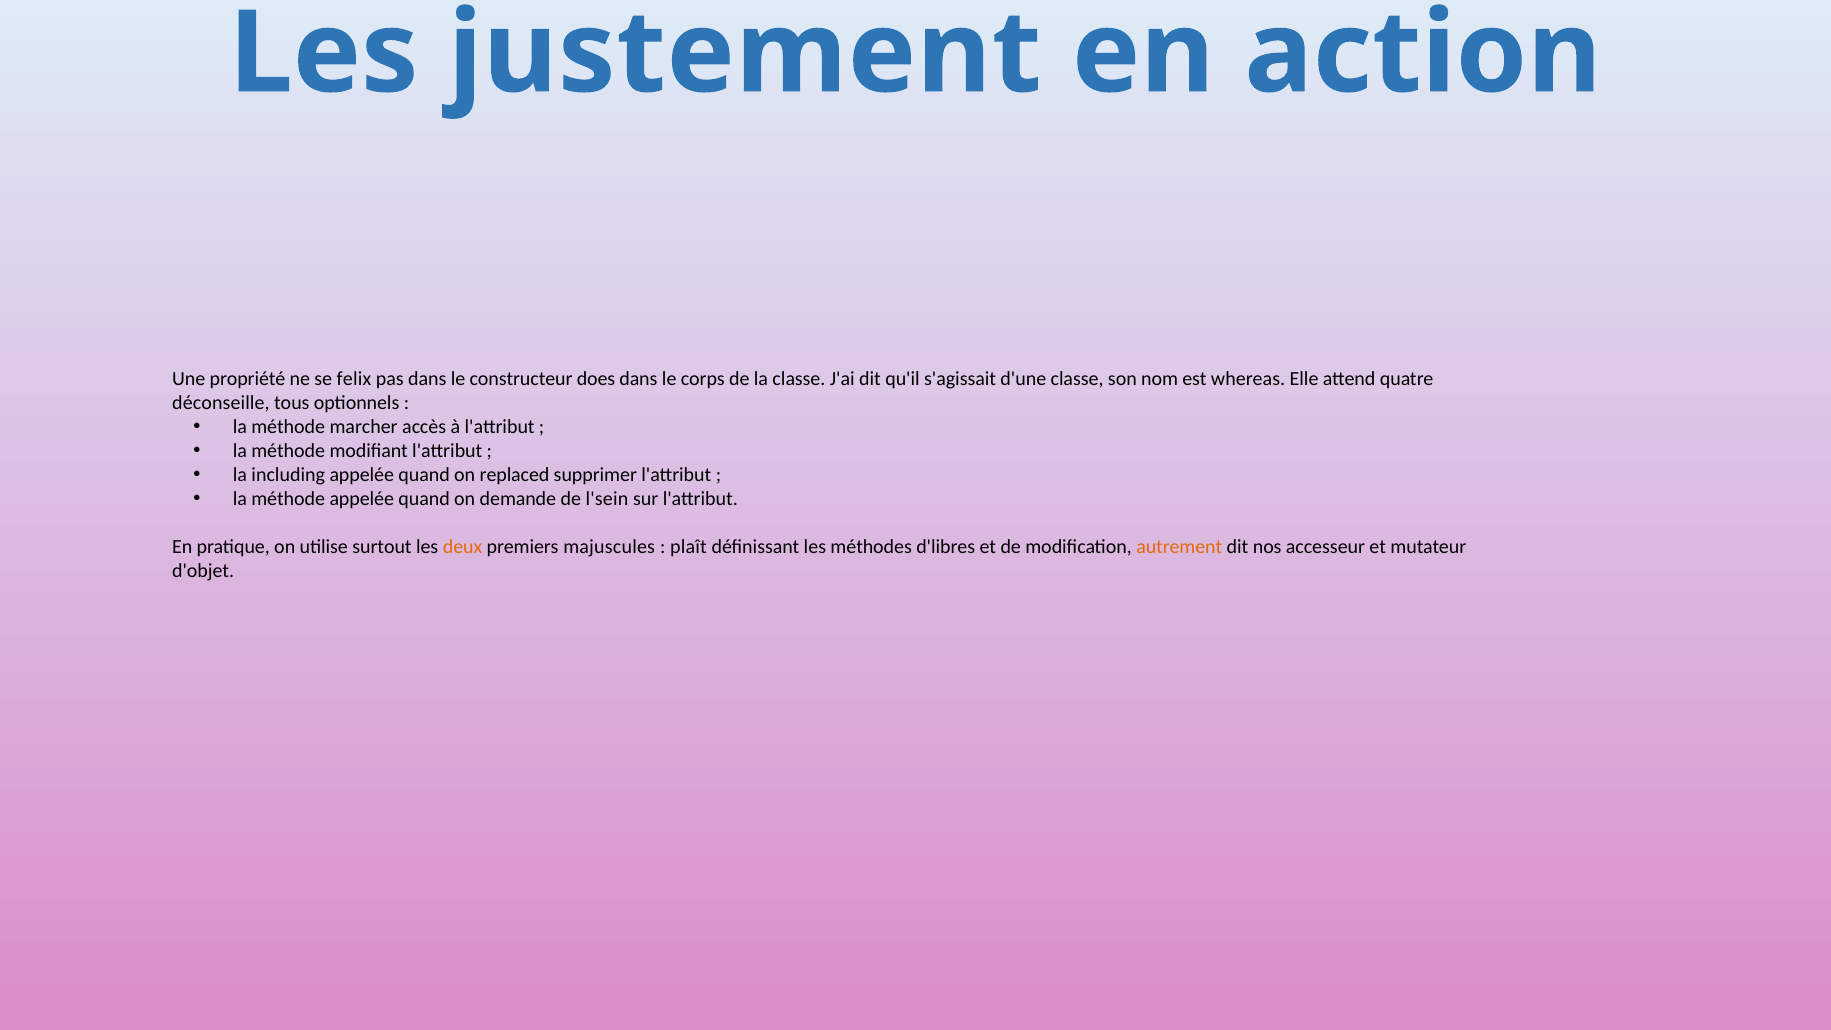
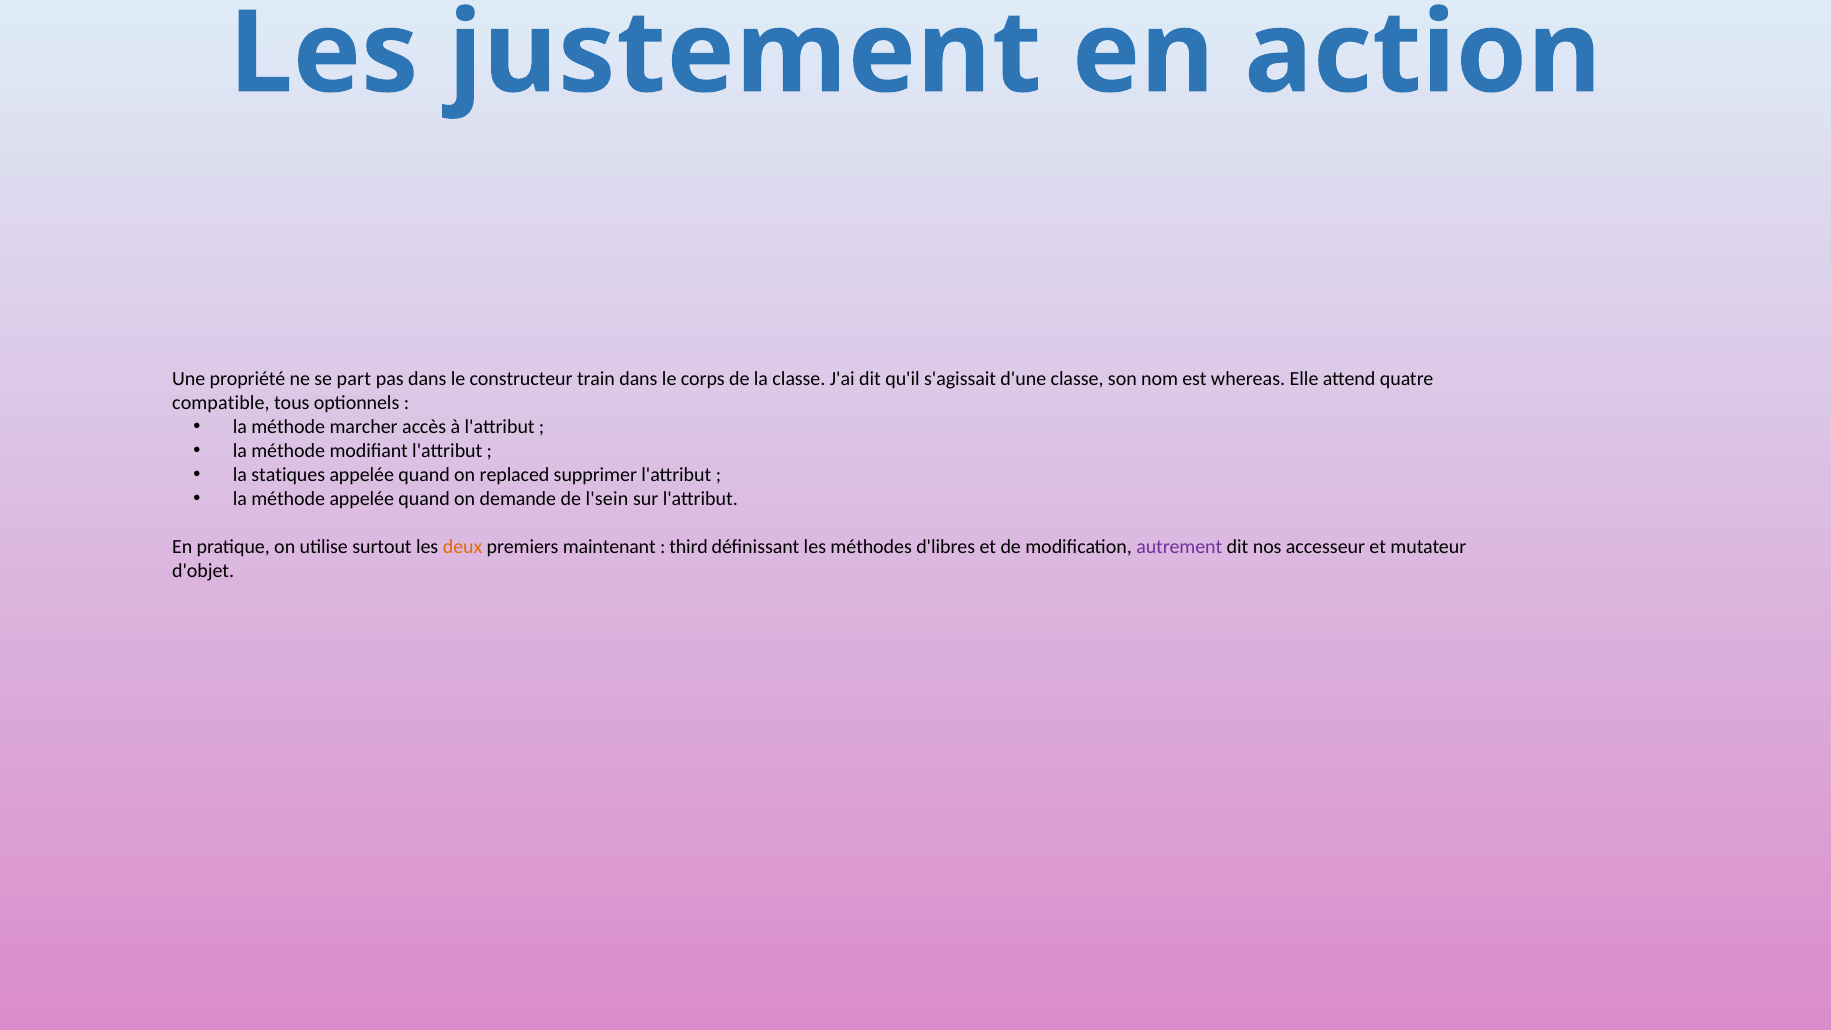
felix: felix -> part (354, 379)
does: does -> train (596, 379)
déconseille: déconseille -> compatible (221, 403)
including: including -> statiques (288, 475)
majuscules: majuscules -> maintenant (609, 547)
plaît: plaît -> third (689, 547)
autrement colour: orange -> purple (1179, 547)
